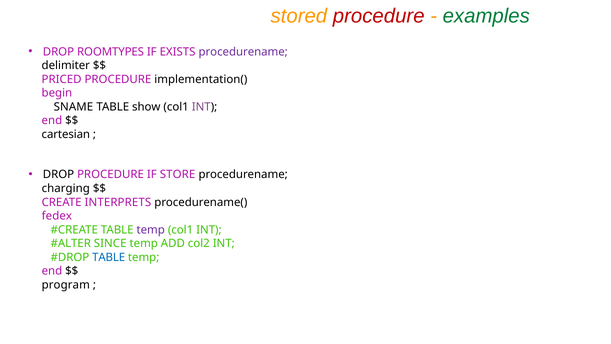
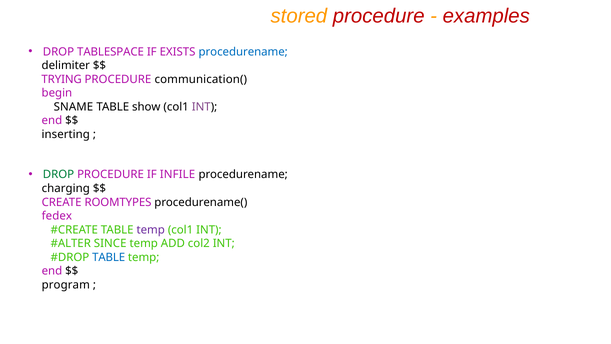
examples colour: green -> red (486, 16)
ROOMTYPES: ROOMTYPES -> TABLESPACE (111, 52)
procedurename colour: purple -> blue (243, 52)
PRICED: PRICED -> TRYING (62, 79)
implementation(: implementation( -> communication( (201, 79)
cartesian: cartesian -> inserting (66, 134)
DROP colour: black -> green (58, 175)
STORE: STORE -> INFILE (178, 175)
INTERPRETS: INTERPRETS -> ROOMTYPES (118, 202)
